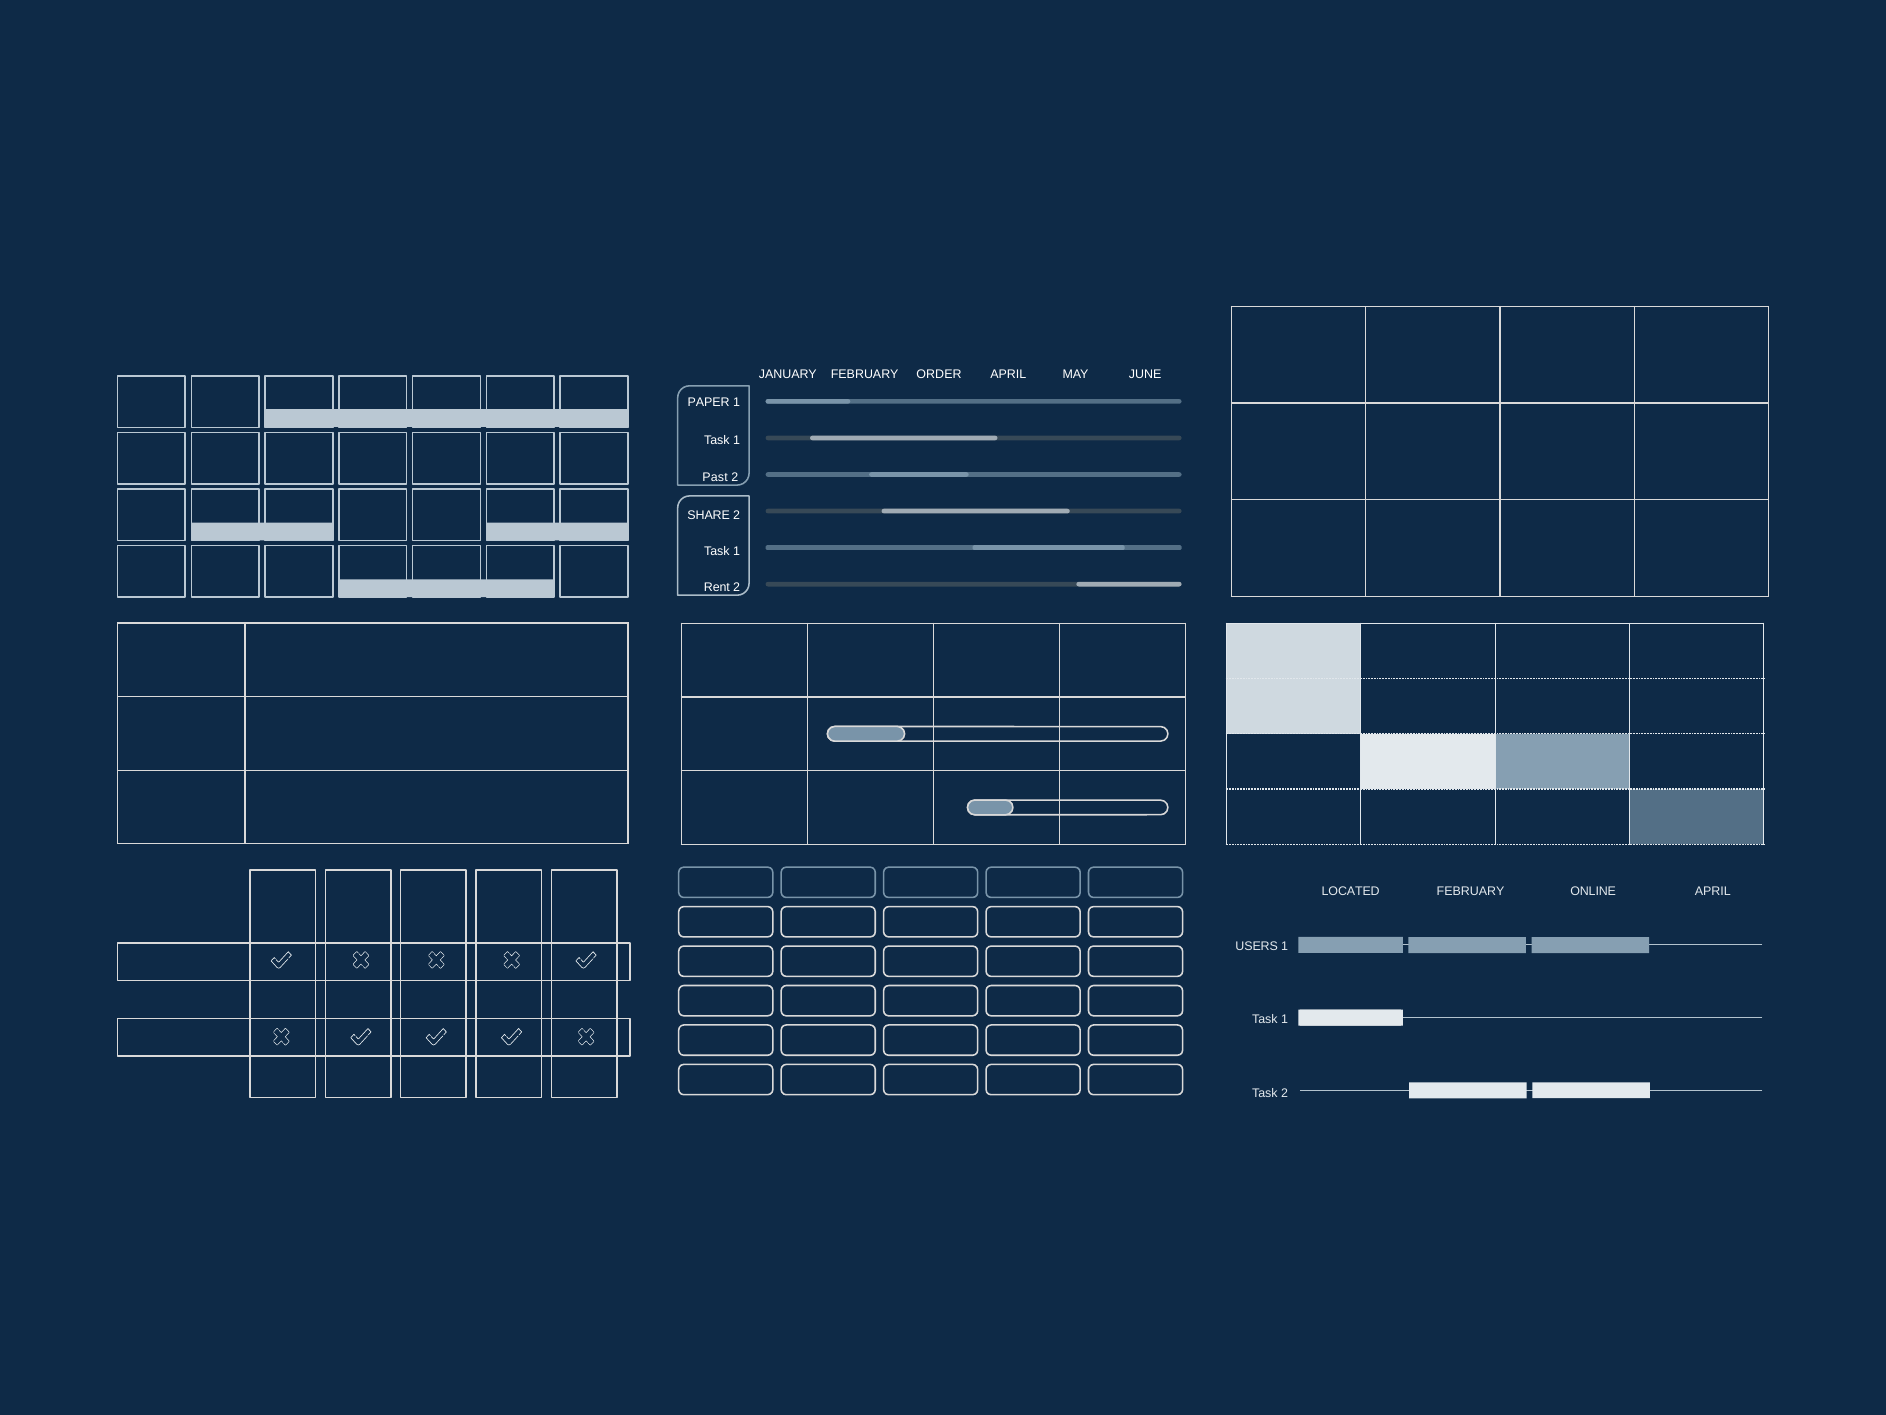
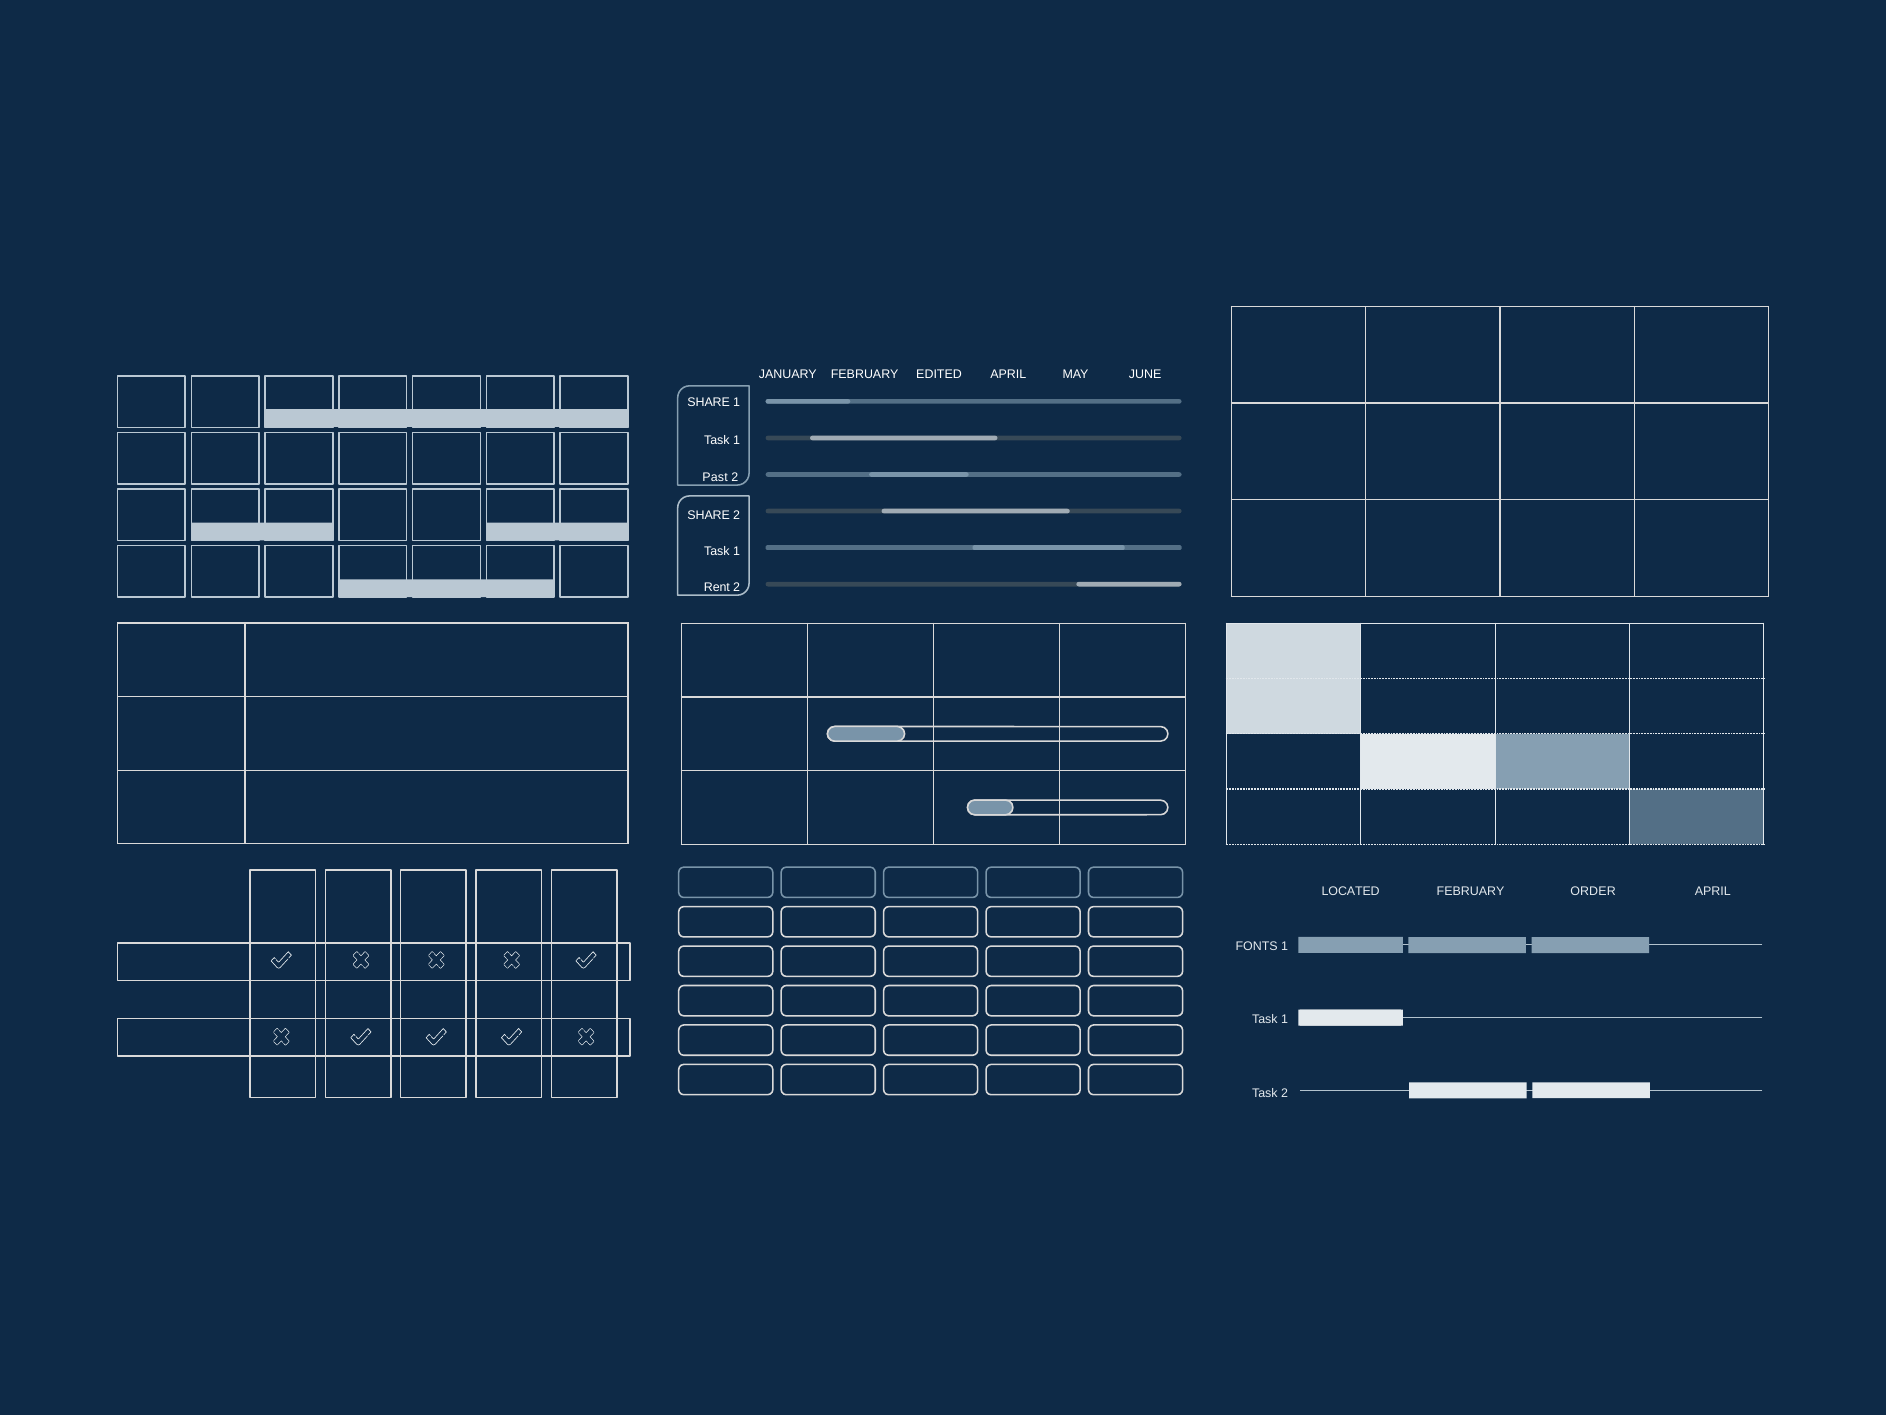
ORDER: ORDER -> EDITED (939, 374)
PAPER: PAPER -> SHARE (709, 402)
ONLINE: ONLINE -> ORDER (1593, 891)
USERS: USERS -> FONTS (1257, 946)
